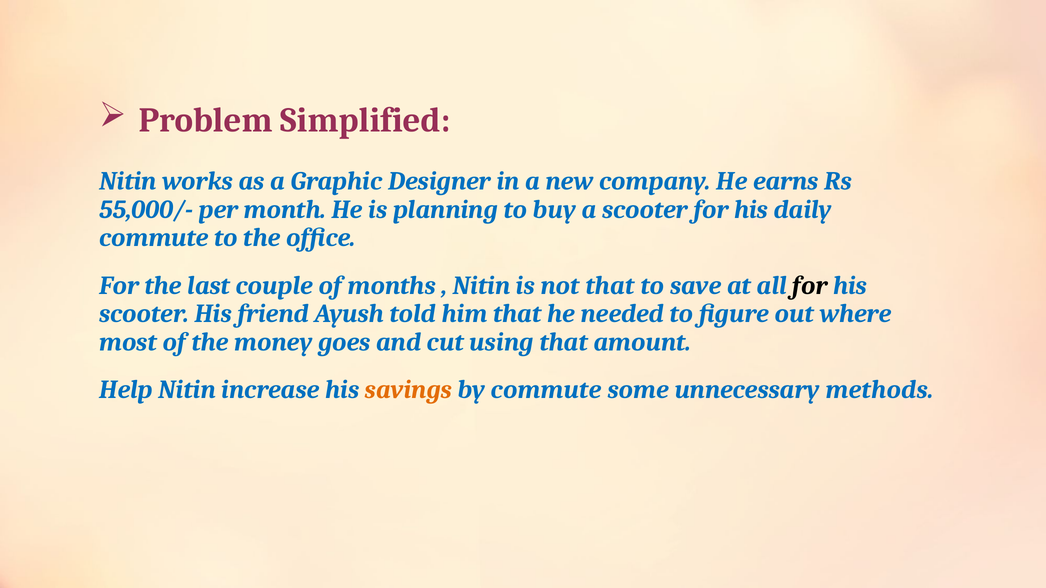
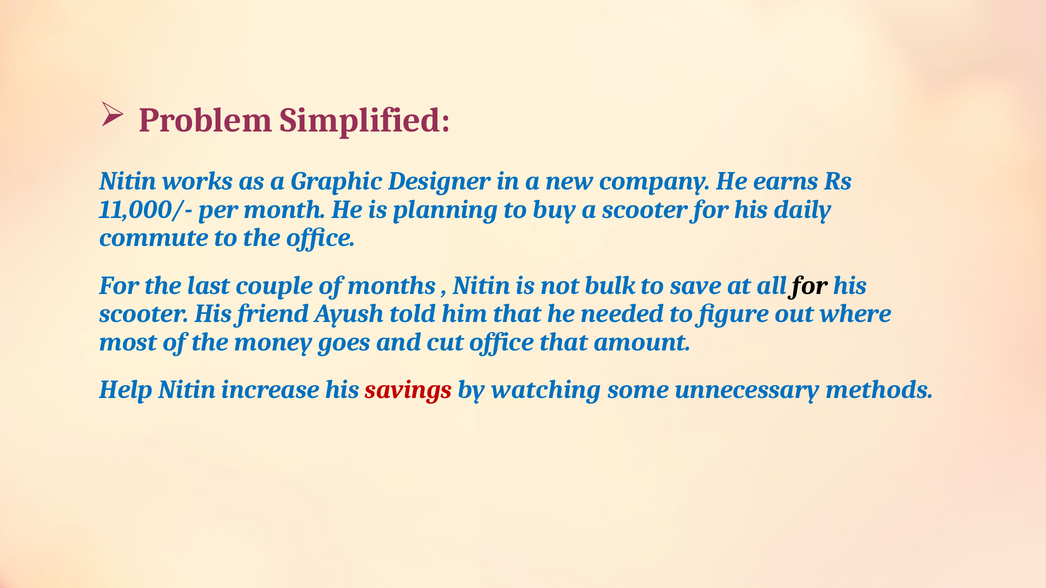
55,000/-: 55,000/- -> 11,000/- (146, 210)
not that: that -> bulk (610, 286)
cut using: using -> office (502, 342)
savings colour: orange -> red (408, 390)
by commute: commute -> watching (546, 390)
